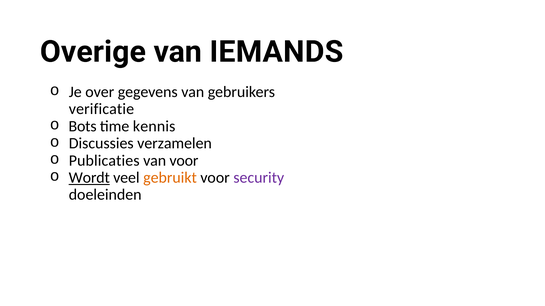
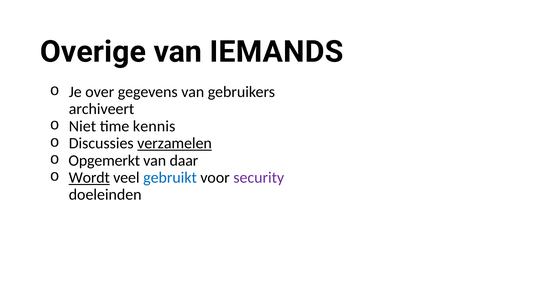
verificatie: verificatie -> archiveert (102, 109)
Bots: Bots -> Niet (82, 126)
verzamelen underline: none -> present (175, 144)
Publicaties: Publicaties -> Opgemerkt (104, 161)
van voor: voor -> daar (184, 161)
gebruikt colour: orange -> blue (170, 178)
